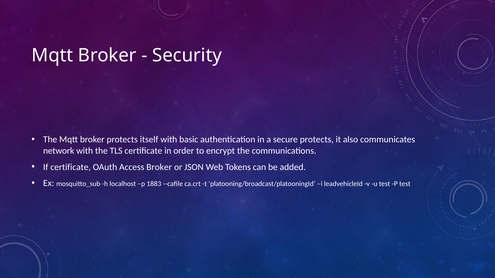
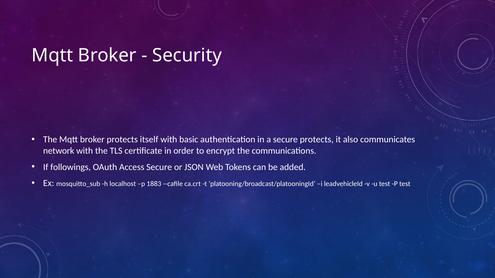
If certificate: certificate -> followings (71, 167)
Access Broker: Broker -> Secure (159, 167)
